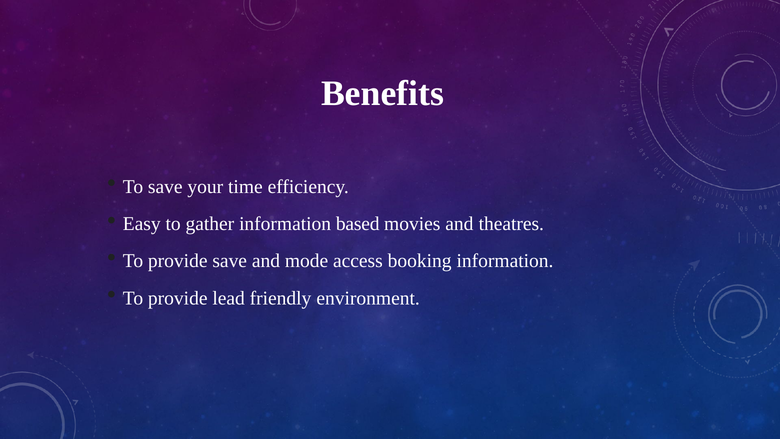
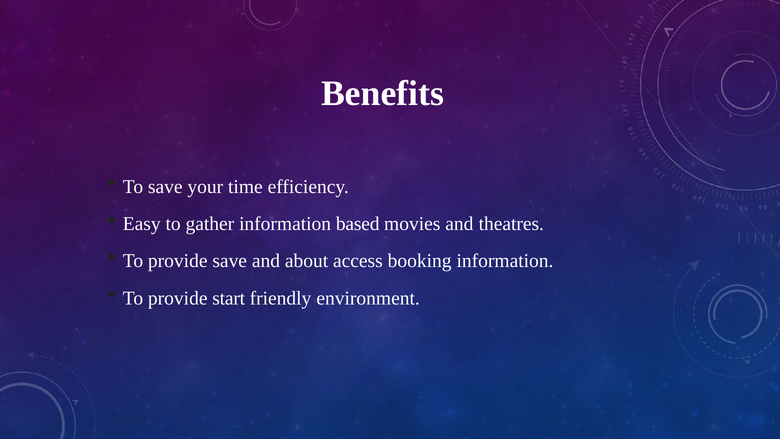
mode: mode -> about (307, 261)
lead: lead -> start (229, 298)
